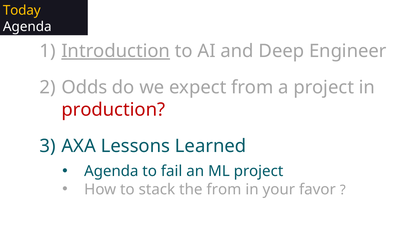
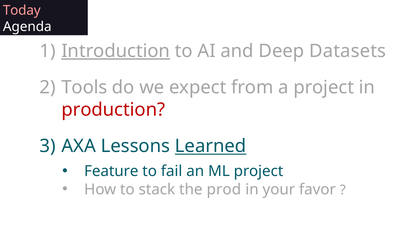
Today colour: yellow -> pink (22, 11)
Engineer: Engineer -> Datasets (348, 51)
Odds: Odds -> Tools (84, 88)
Learned underline: none -> present (211, 146)
Agenda: Agenda -> Feature (111, 171)
the from: from -> prod (224, 190)
